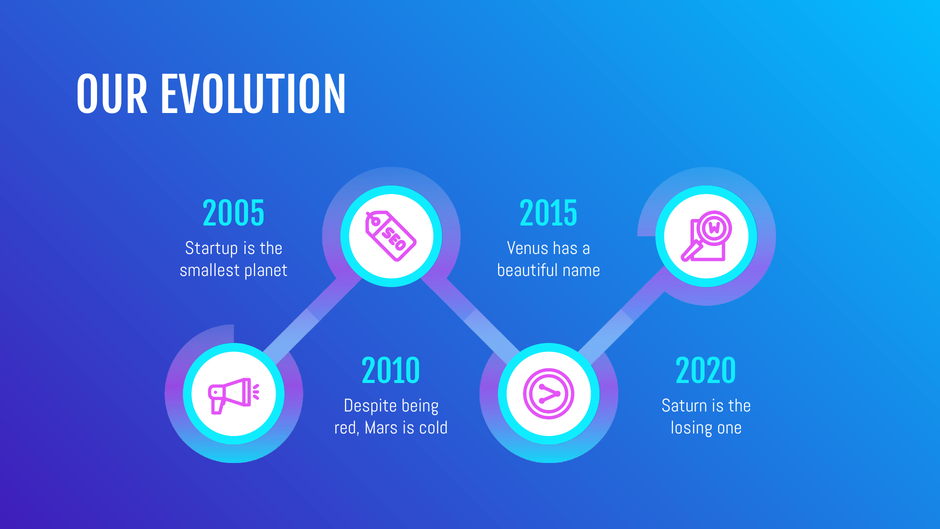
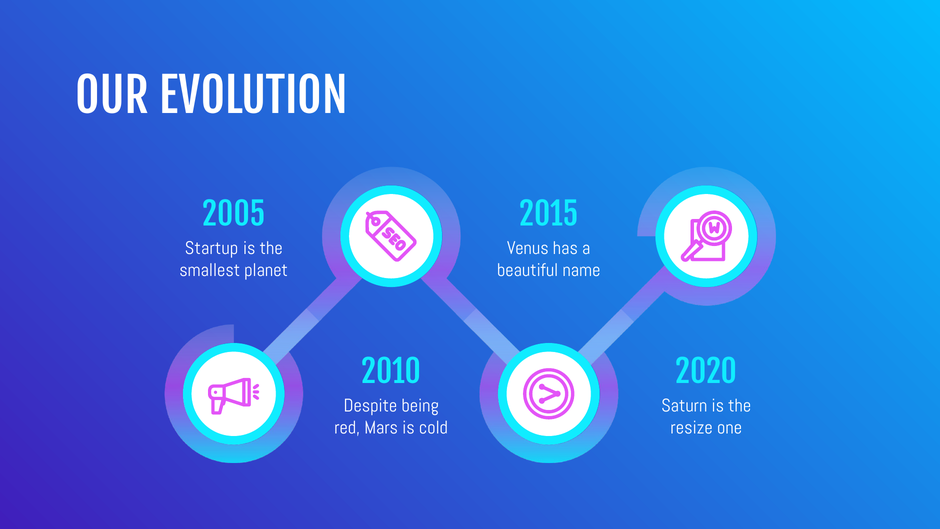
losing: losing -> resize (692, 428)
